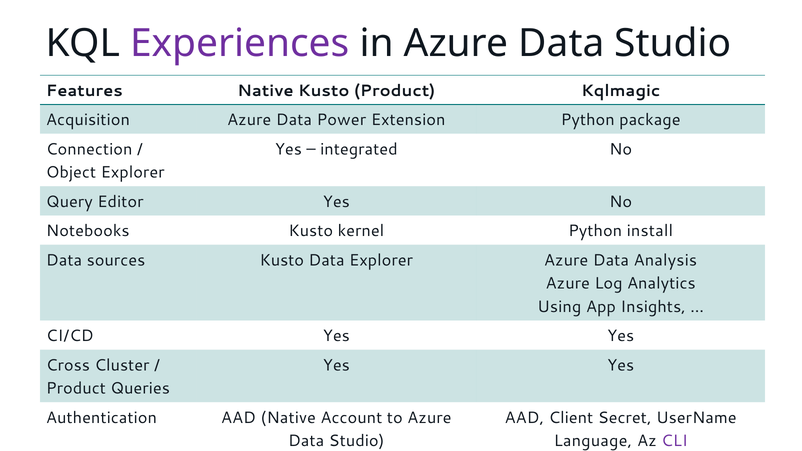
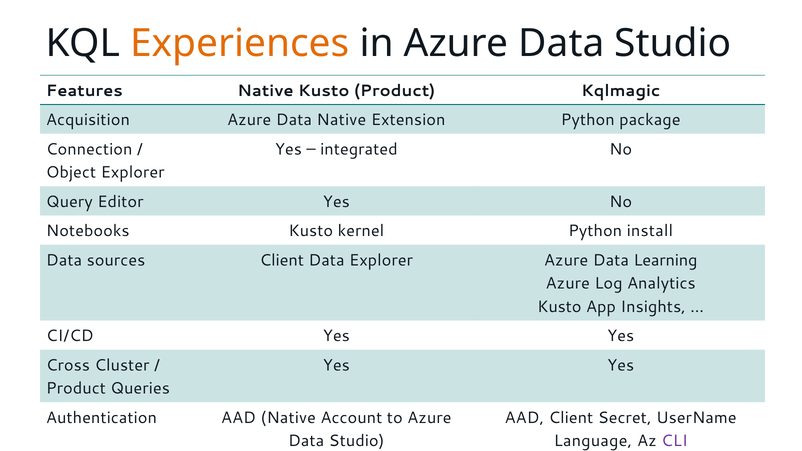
Experiences colour: purple -> orange (240, 43)
Data Power: Power -> Native (341, 120)
sources Kusto: Kusto -> Client (282, 260)
Analysis: Analysis -> Learning (665, 260)
Using: Using -> Kusto (559, 307)
